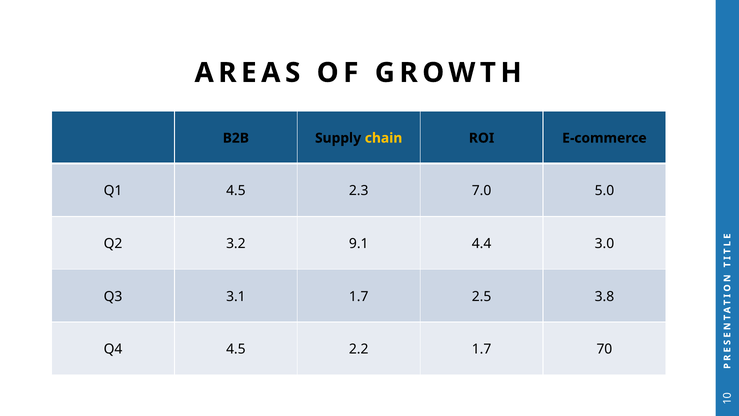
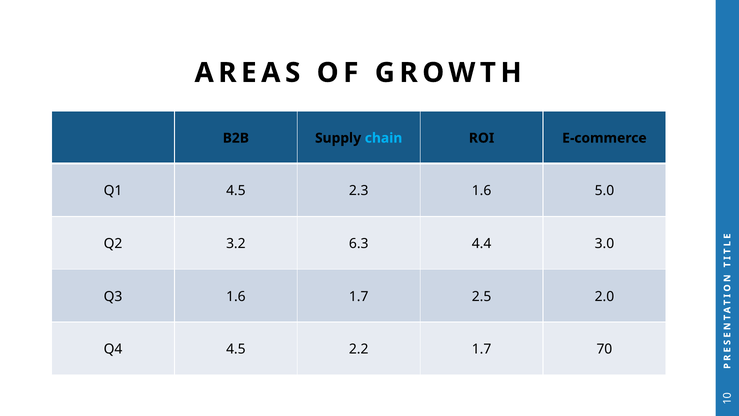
chain colour: yellow -> light blue (384, 138)
2.3 7.0: 7.0 -> 1.6 (482, 191)
9.1: 9.1 -> 6.3 (359, 243)
Q3 3.1: 3.1 -> 1.6 (236, 296)
3.8: 3.8 -> 2.0 (604, 296)
